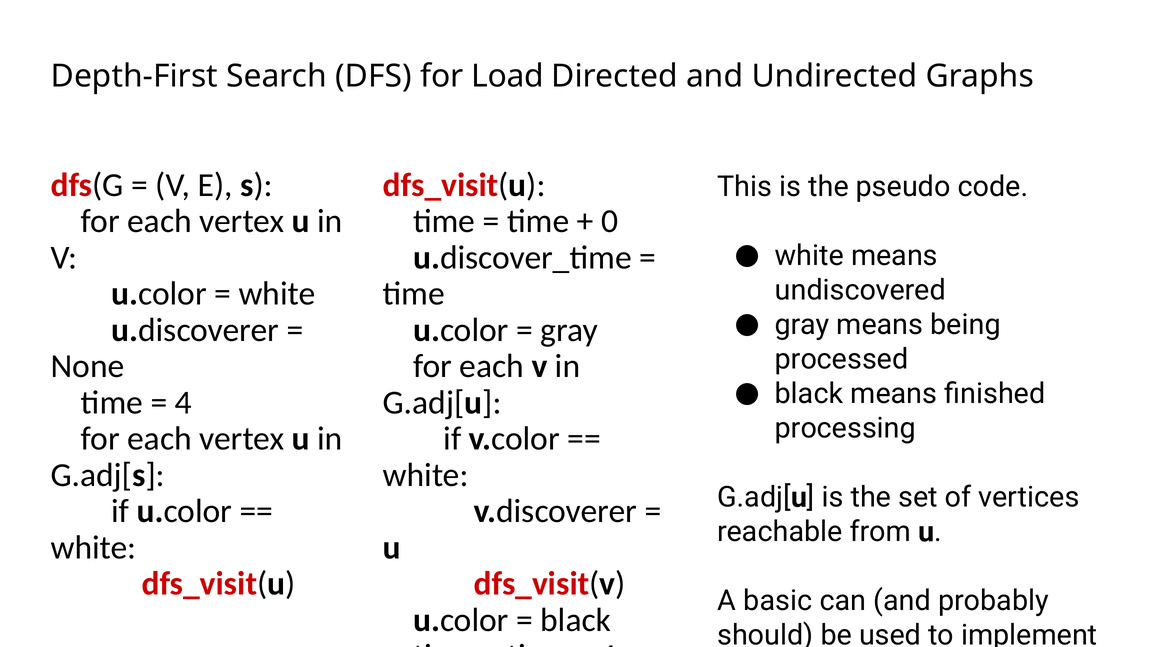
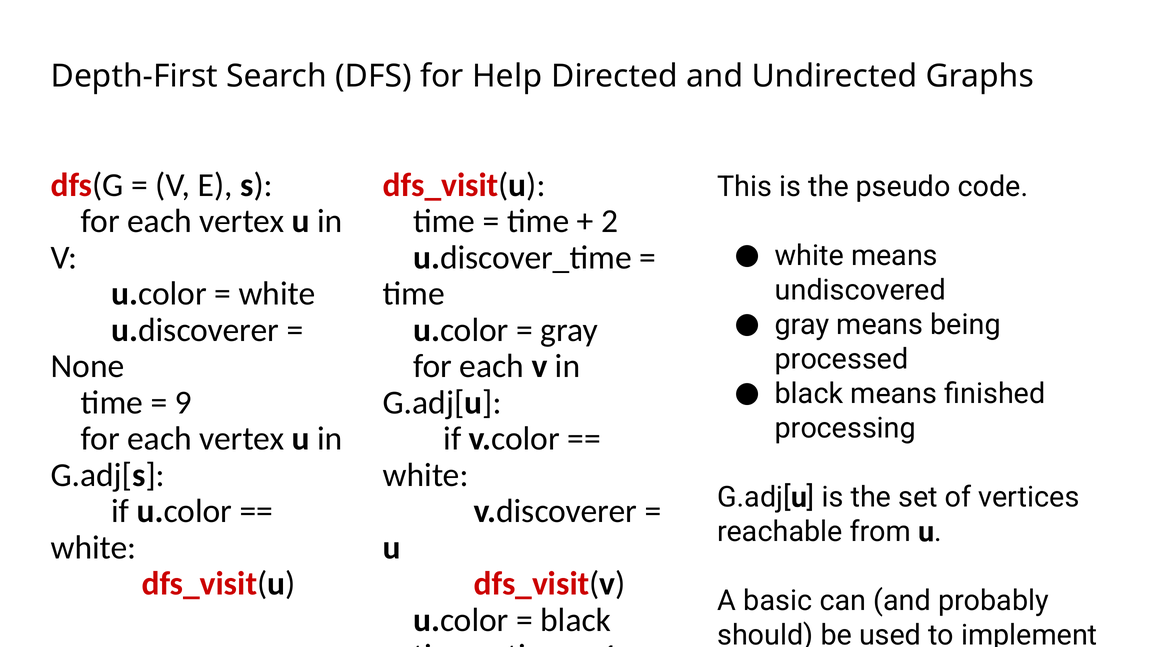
Load: Load -> Help (507, 76)
0: 0 -> 2 (609, 221)
4: 4 -> 9 (183, 403)
